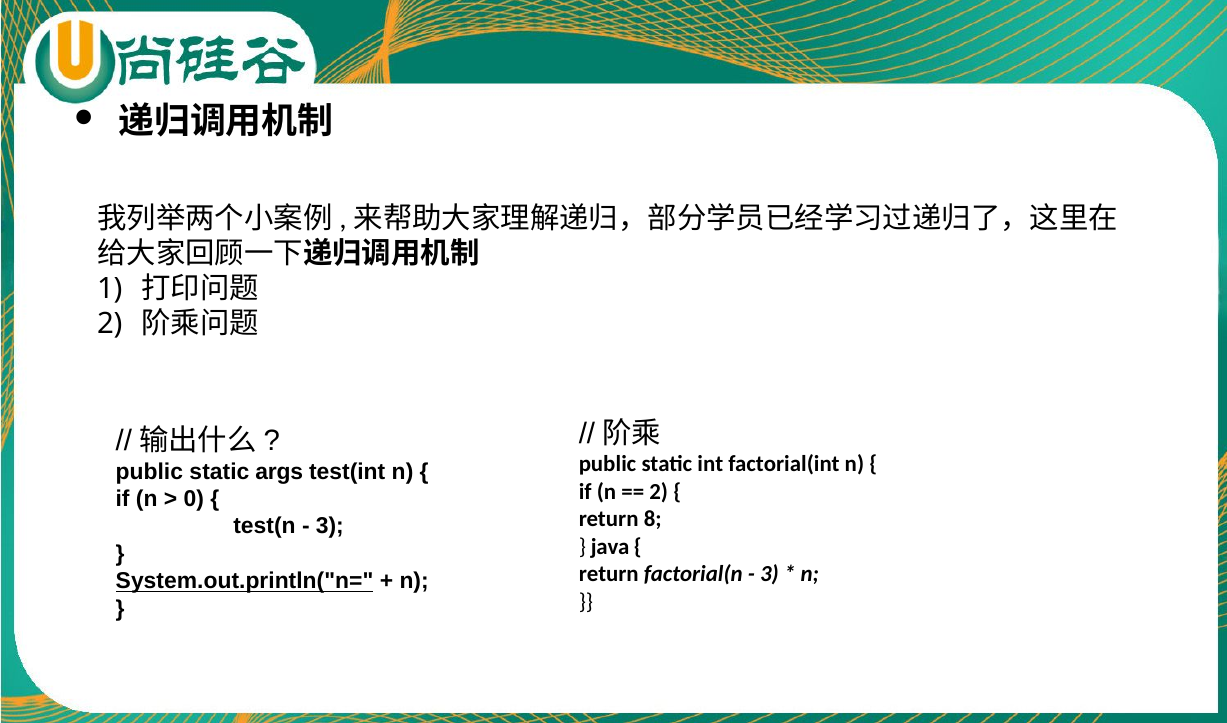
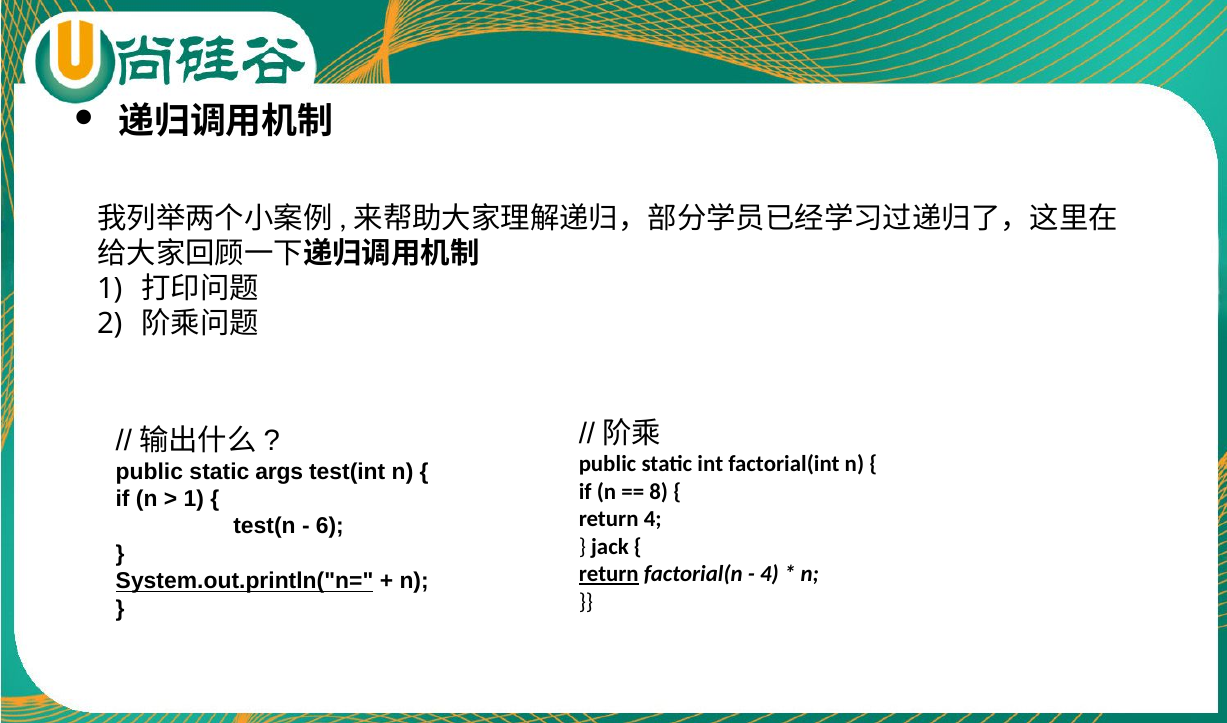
2: 2 -> 8 (659, 491)
0: 0 -> 1 (194, 498)
return 8: 8 -> 4 (653, 519)
3: 3 -> 6 (330, 526)
java: java -> jack (610, 546)
return underline: none -> present (609, 574)
3: 3 -> 4 (769, 574)
